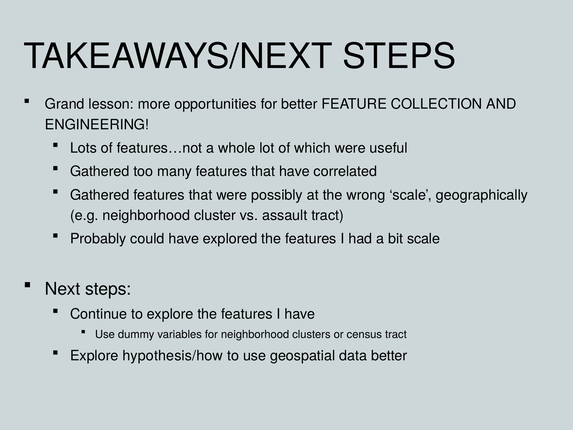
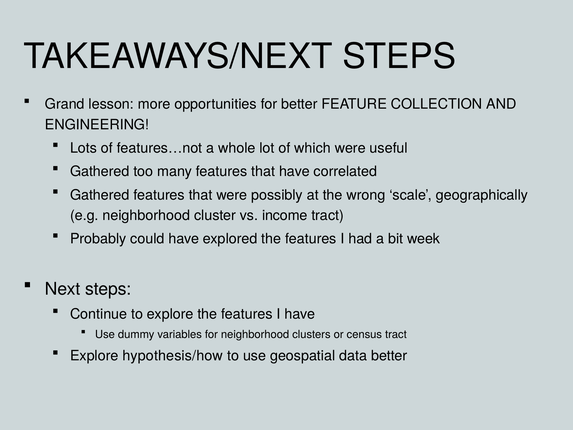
assault: assault -> income (285, 215)
bit scale: scale -> week (424, 239)
